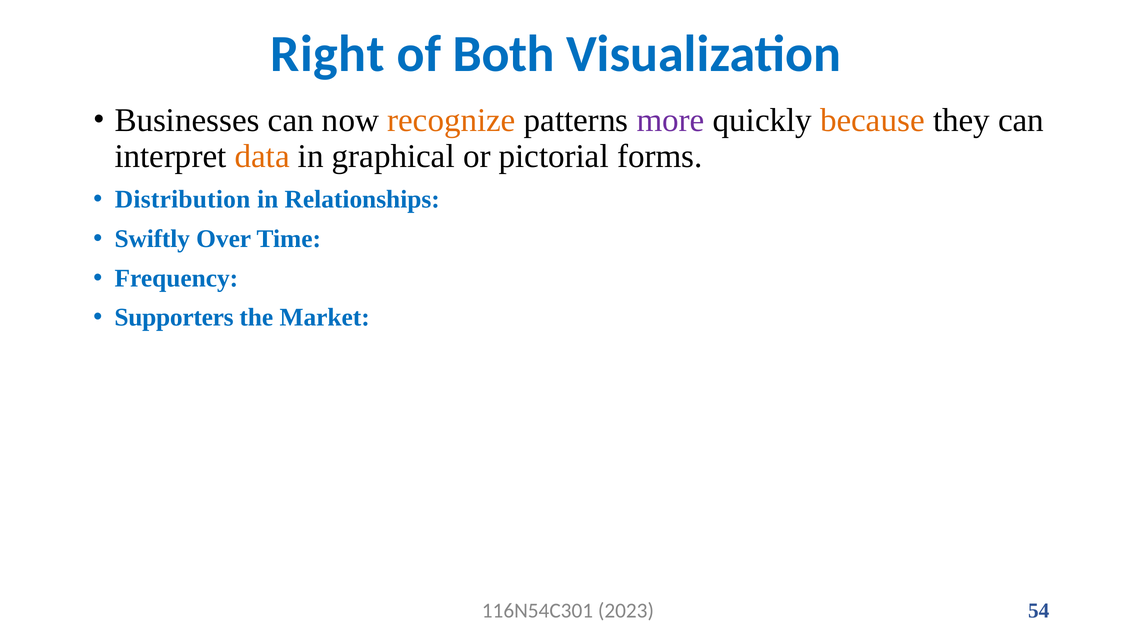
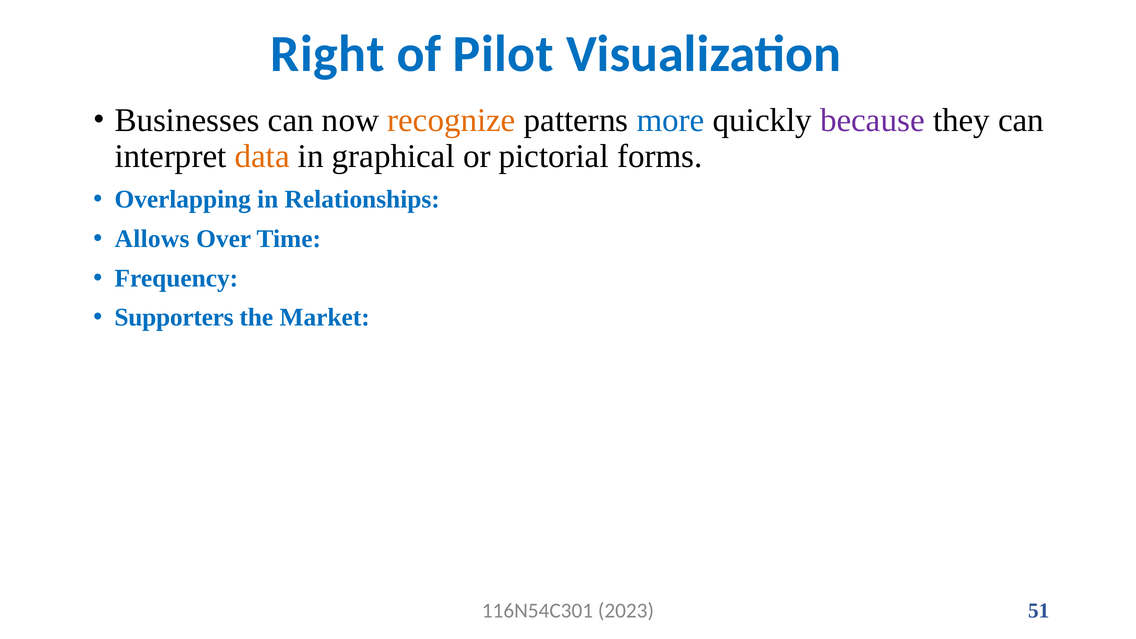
Both: Both -> Pilot (503, 54)
more colour: purple -> blue (671, 120)
because colour: orange -> purple (872, 120)
Distribution: Distribution -> Overlapping (183, 200)
Swiftly: Swiftly -> Allows (152, 239)
54: 54 -> 51 (1039, 611)
